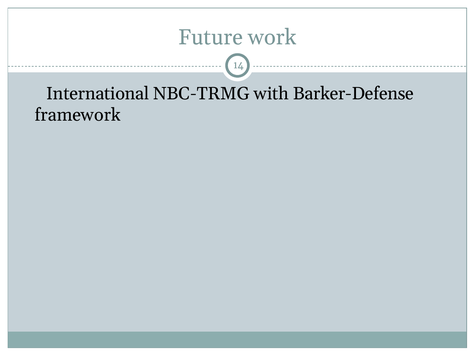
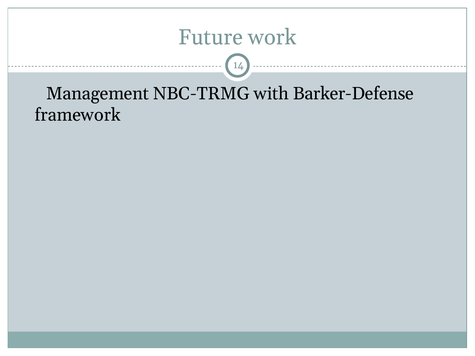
International: International -> Management (98, 94)
